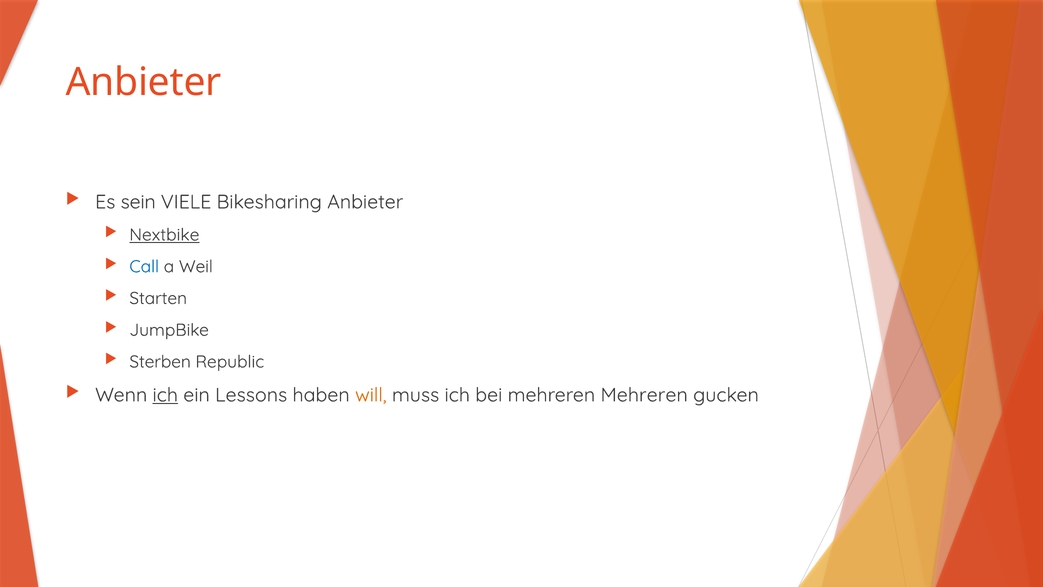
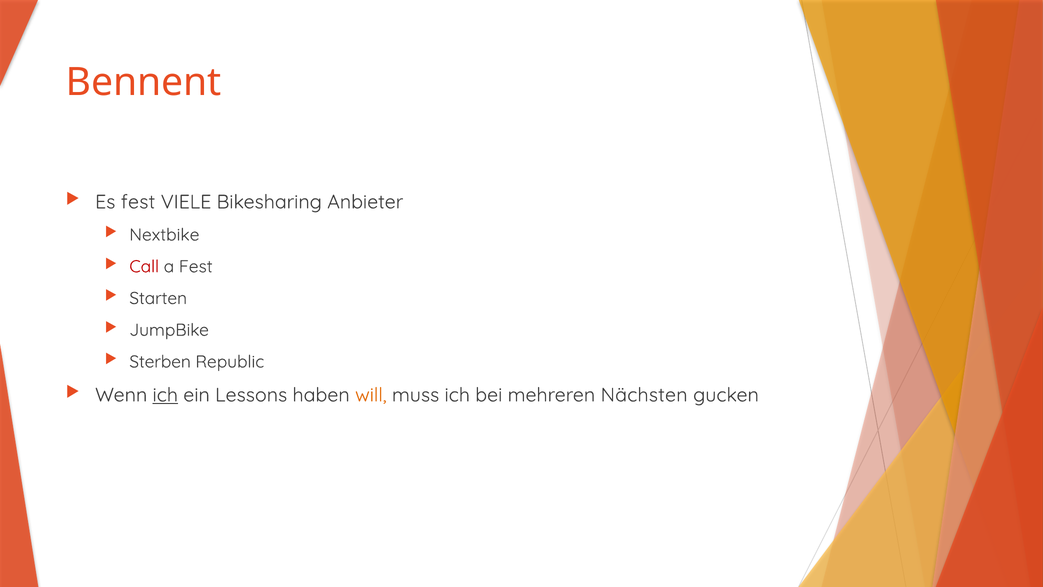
Anbieter: Anbieter -> Bennent (144, 82)
Es sein: sein -> fest (138, 202)
Nextbike underline: present -> none (164, 235)
Call colour: blue -> red (144, 266)
a Weil: Weil -> Fest (196, 266)
mehreren Mehreren: Mehreren -> Nächsten (644, 395)
